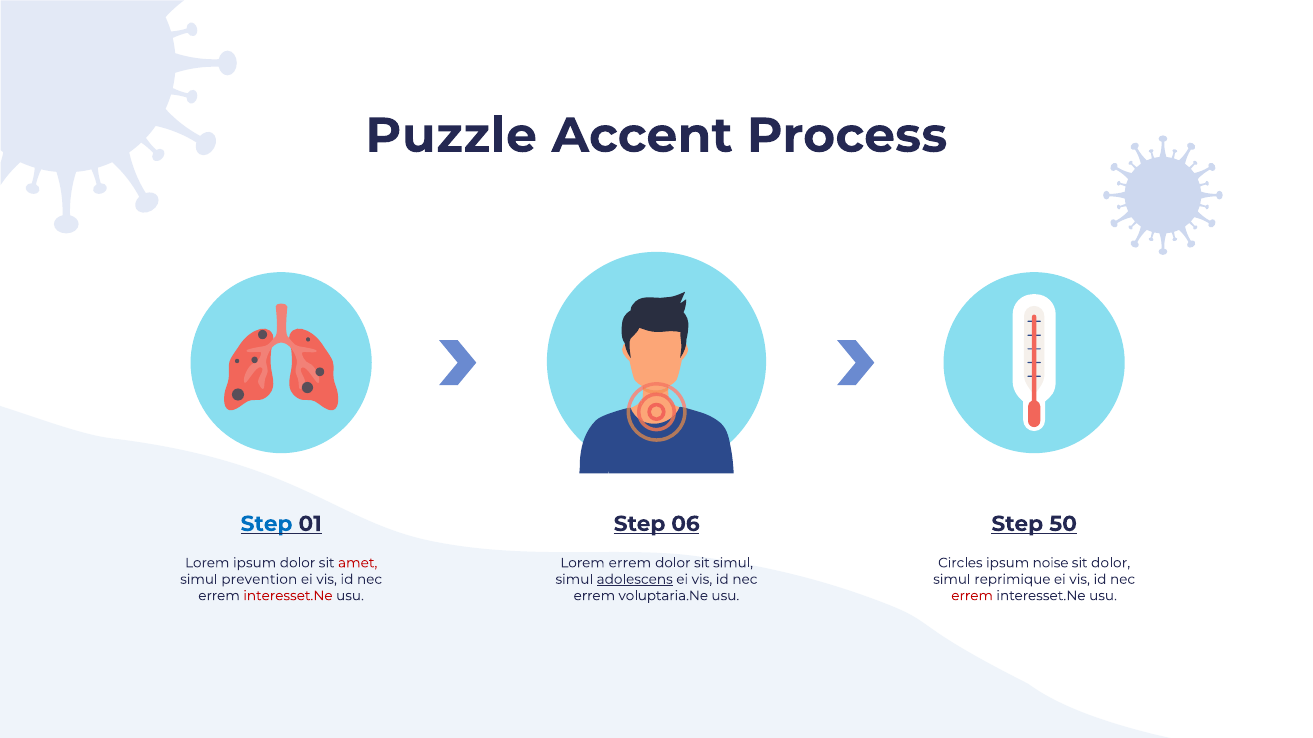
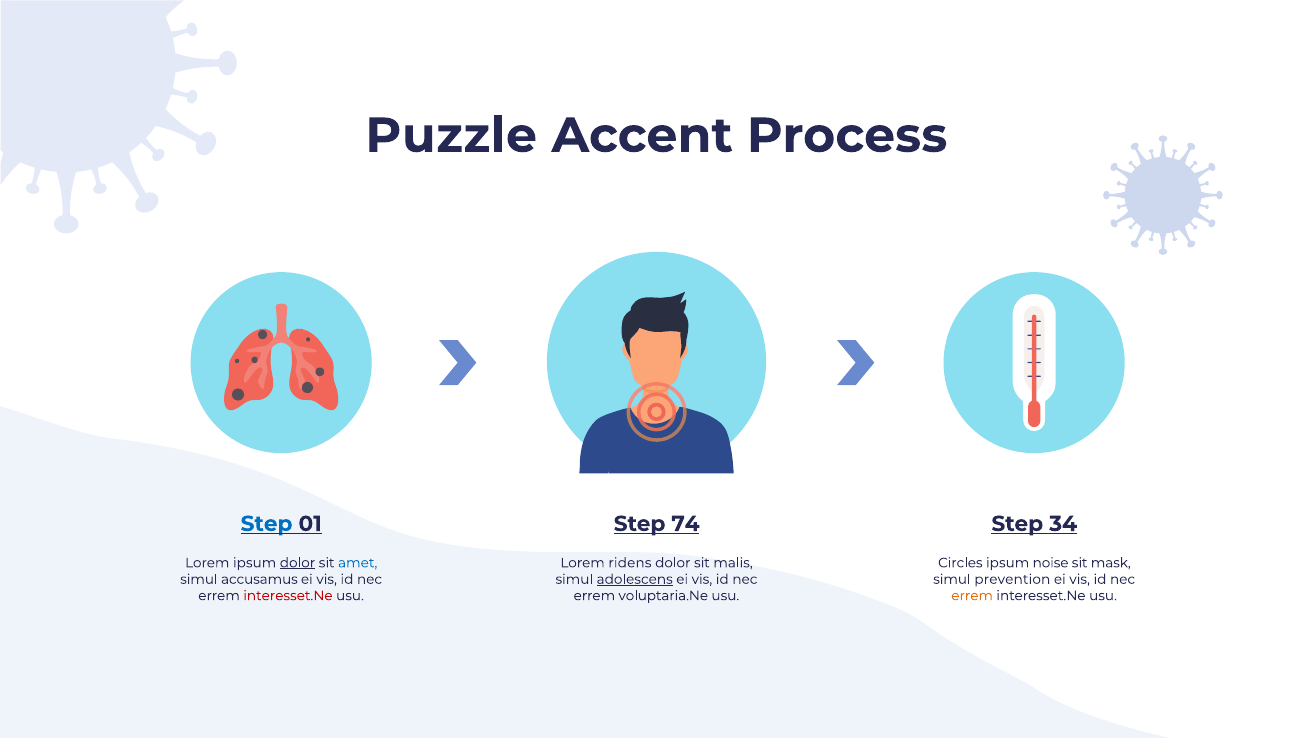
06: 06 -> 74 (685, 524)
50: 50 -> 34 (1063, 524)
dolor underline: none -> present (298, 563)
amet colour: red -> blue (358, 563)
Lorem errem: errem -> ridens (630, 563)
sit simul: simul -> malis (733, 563)
sit dolor: dolor -> mask (1111, 563)
prevention: prevention -> accusamus (259, 580)
reprimique: reprimique -> prevention (1012, 580)
errem colour: red -> orange (972, 596)
